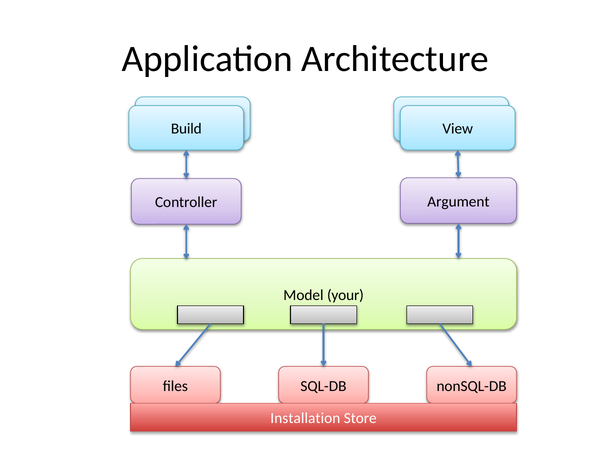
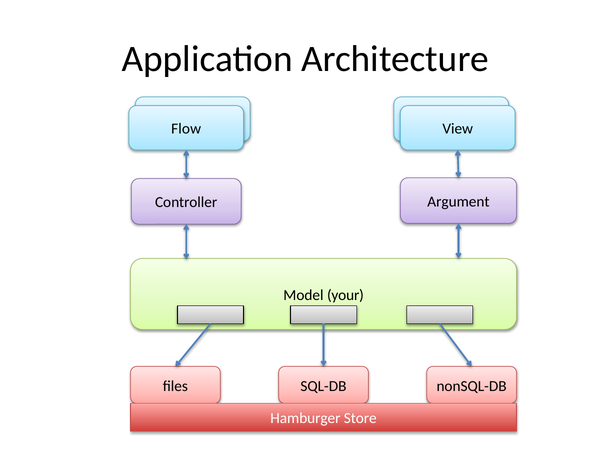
Build: Build -> Flow (186, 129)
Installation: Installation -> Hamburger (305, 419)
